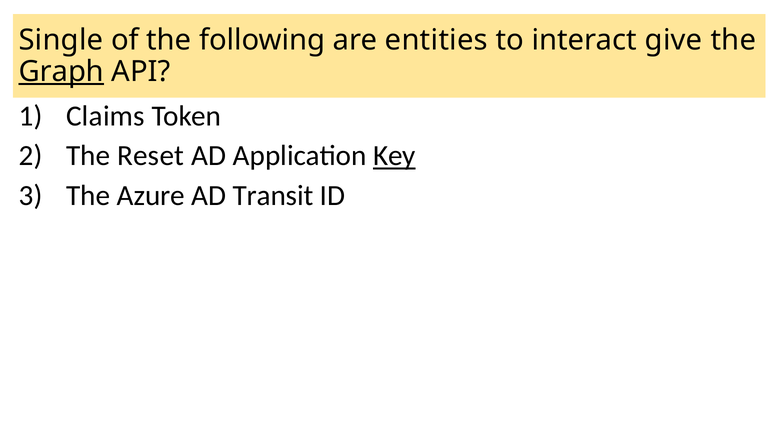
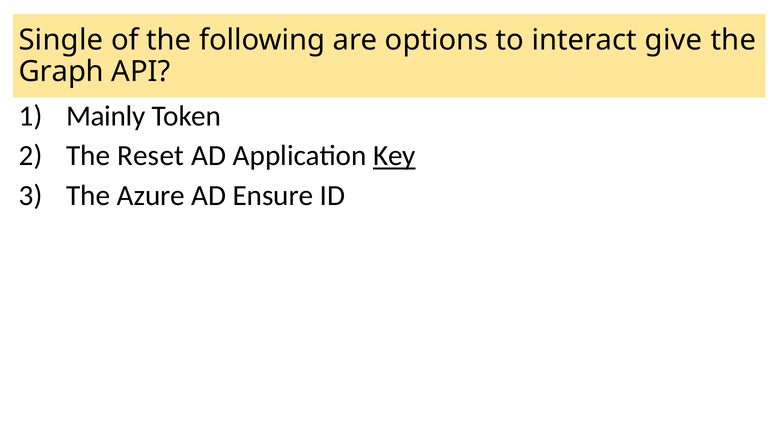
entities: entities -> options (437, 40)
Graph underline: present -> none (61, 71)
Claims: Claims -> Mainly (106, 116)
Transit: Transit -> Ensure (273, 196)
